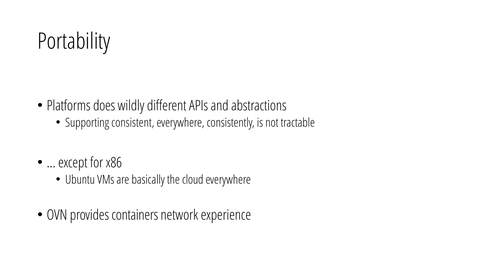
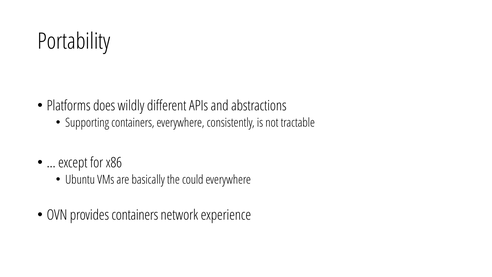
Supporting consistent: consistent -> containers (133, 123)
cloud: cloud -> could (193, 180)
